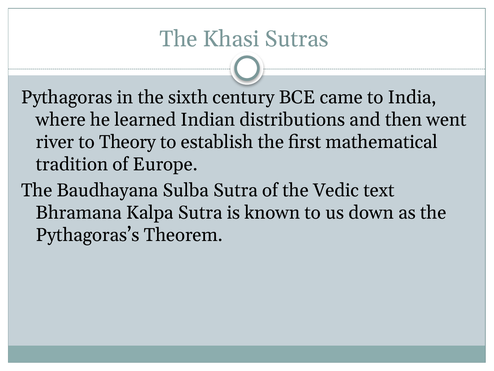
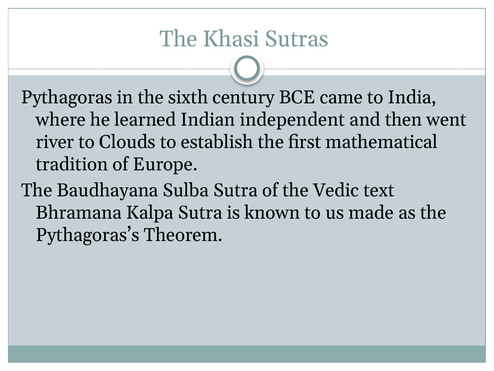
distributions: distributions -> independent (292, 120)
Theory: Theory -> Clouds (127, 142)
down: down -> made (371, 212)
